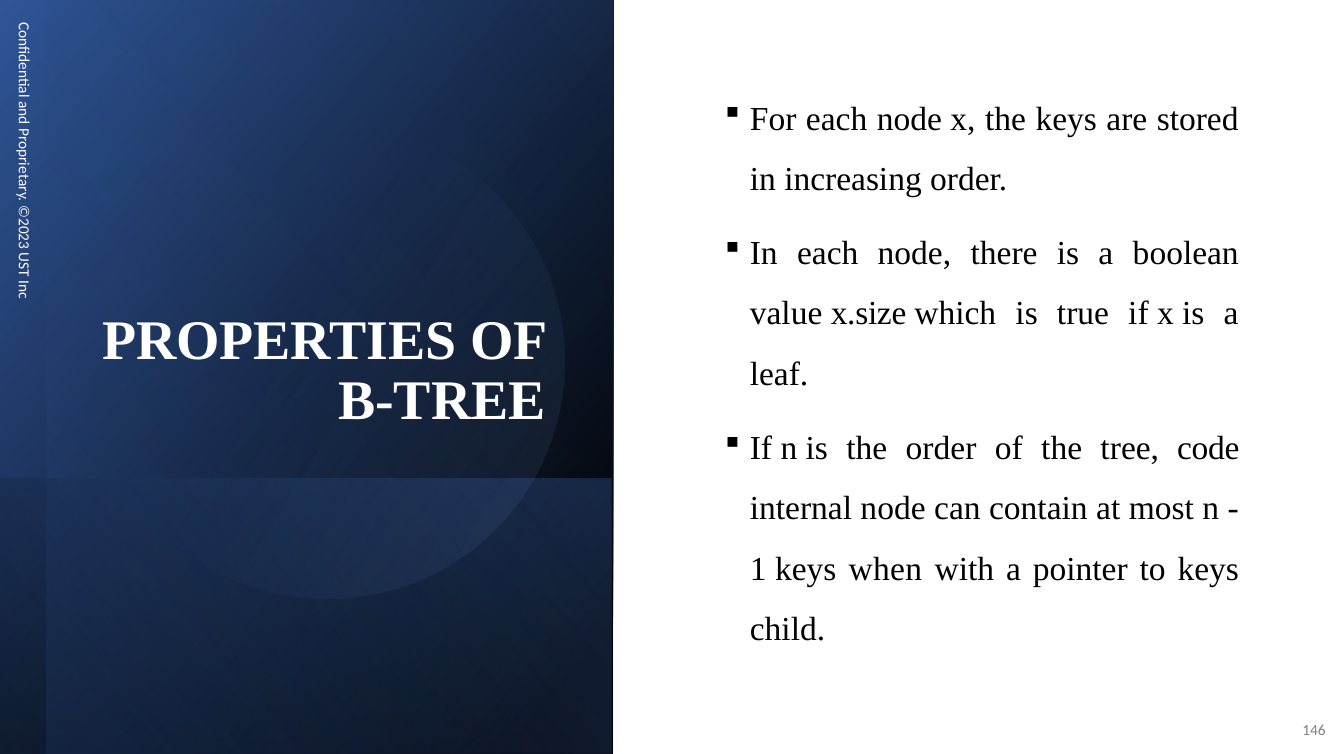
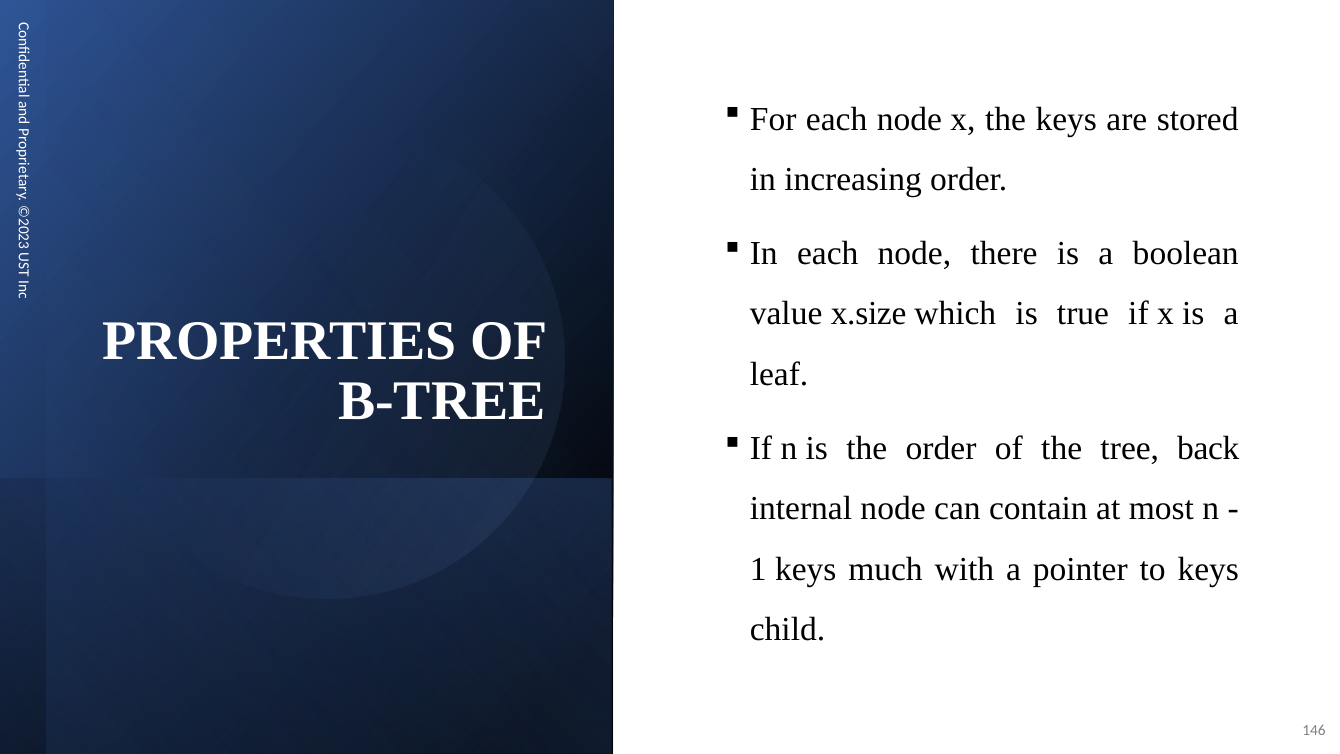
code: code -> back (1208, 448)
when: when -> much (885, 569)
